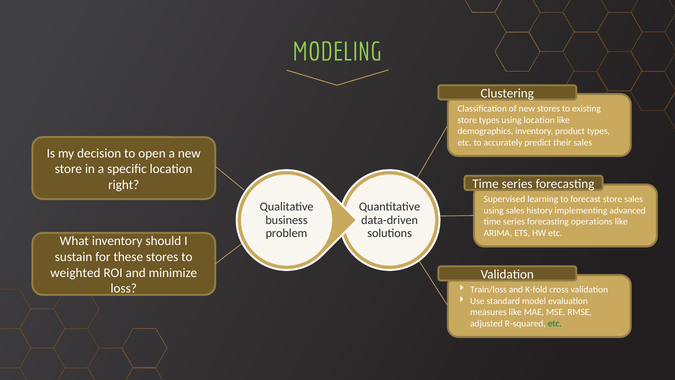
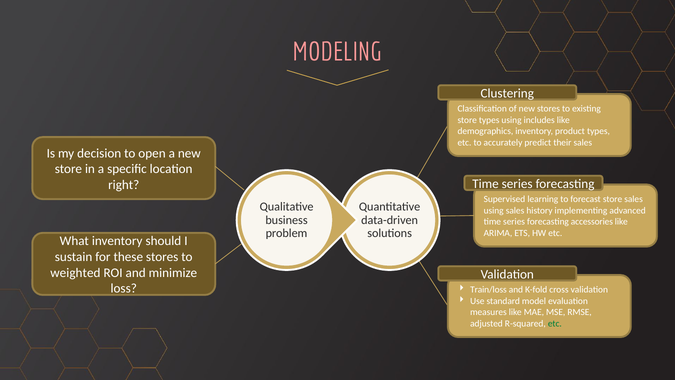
MODELING colour: light green -> pink (338, 52)
using location: location -> includes (539, 120)
operations: operations -> accessories (592, 222)
